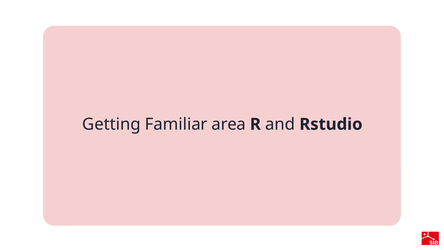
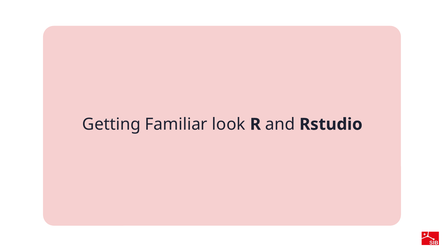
area: area -> look (229, 124)
